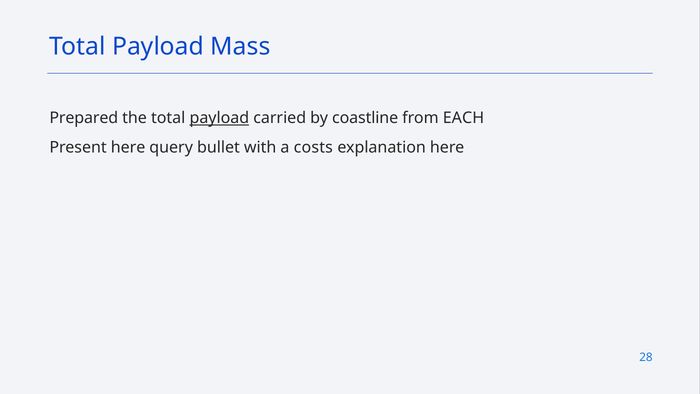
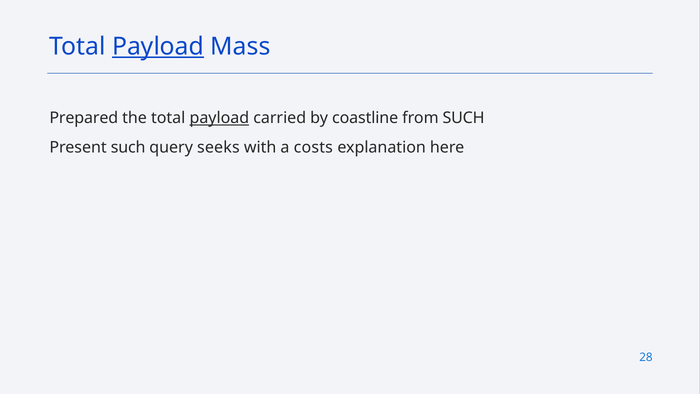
Payload underline: none -> present (158, 47)
from EACH: EACH -> SUCH (464, 118)
Present here: here -> such (128, 148)
bullet: bullet -> seeks (218, 148)
